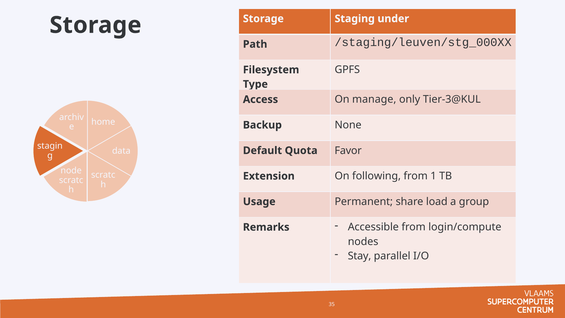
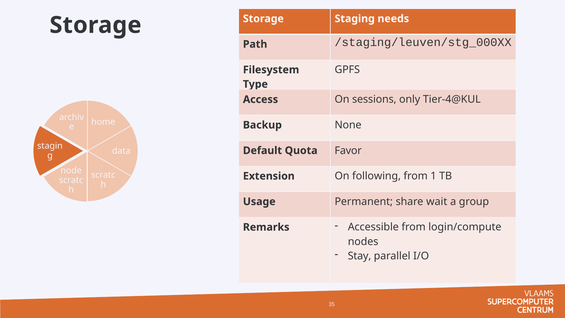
under: under -> needs (393, 19)
manage: manage -> sessions (374, 99)
Tier-3@KUL: Tier-3@KUL -> Tier-4@KUL (452, 99)
load: load -> wait (437, 202)
